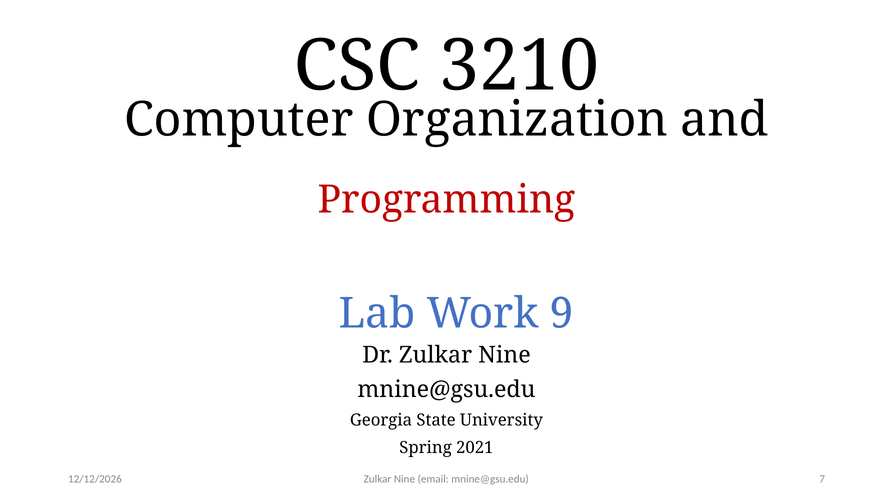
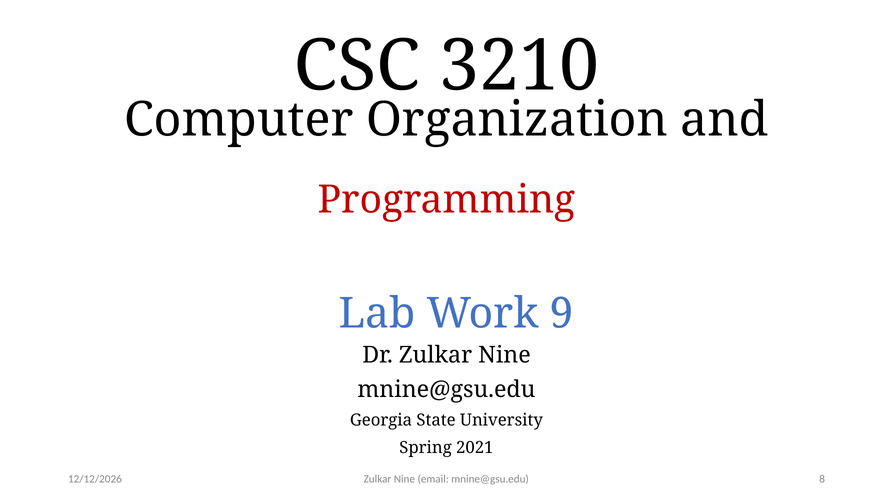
7: 7 -> 8 (822, 480)
